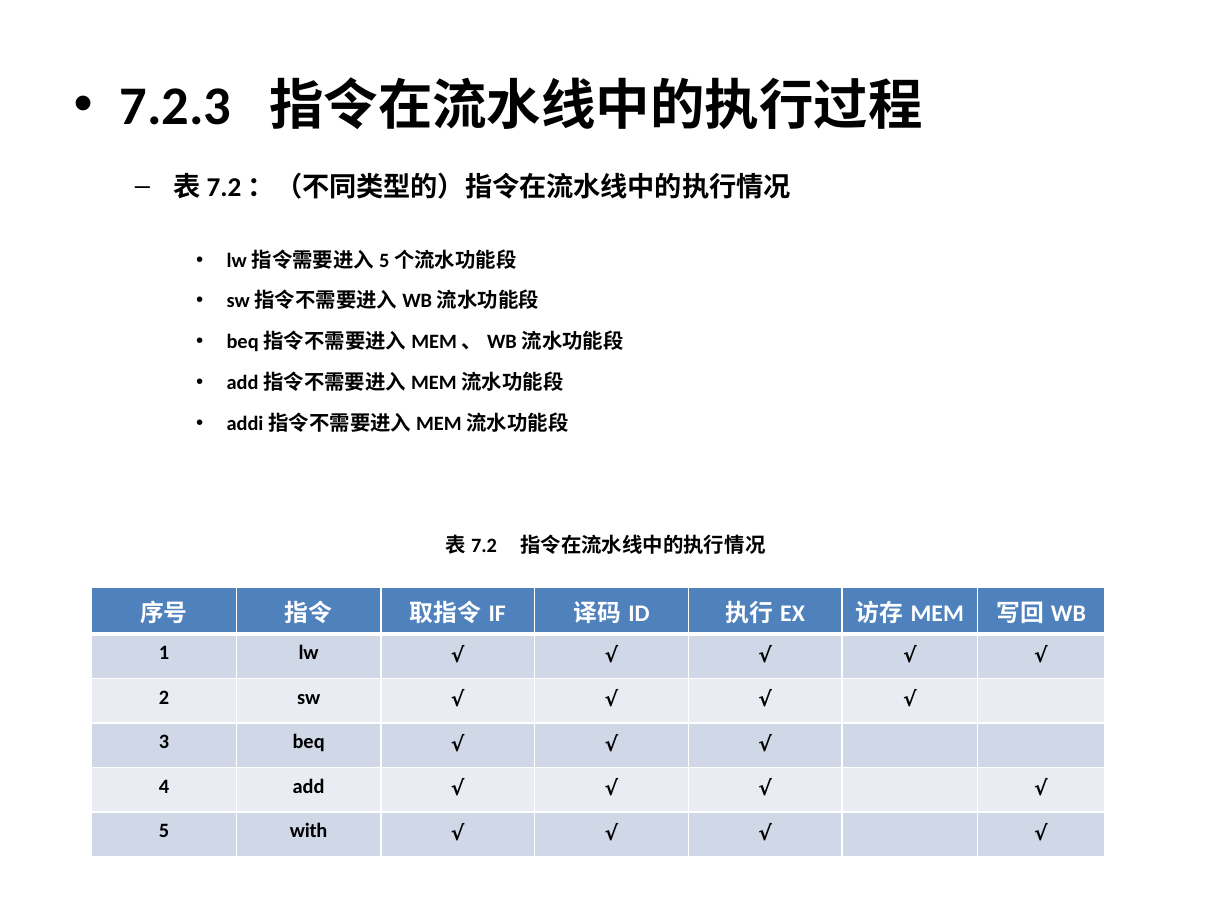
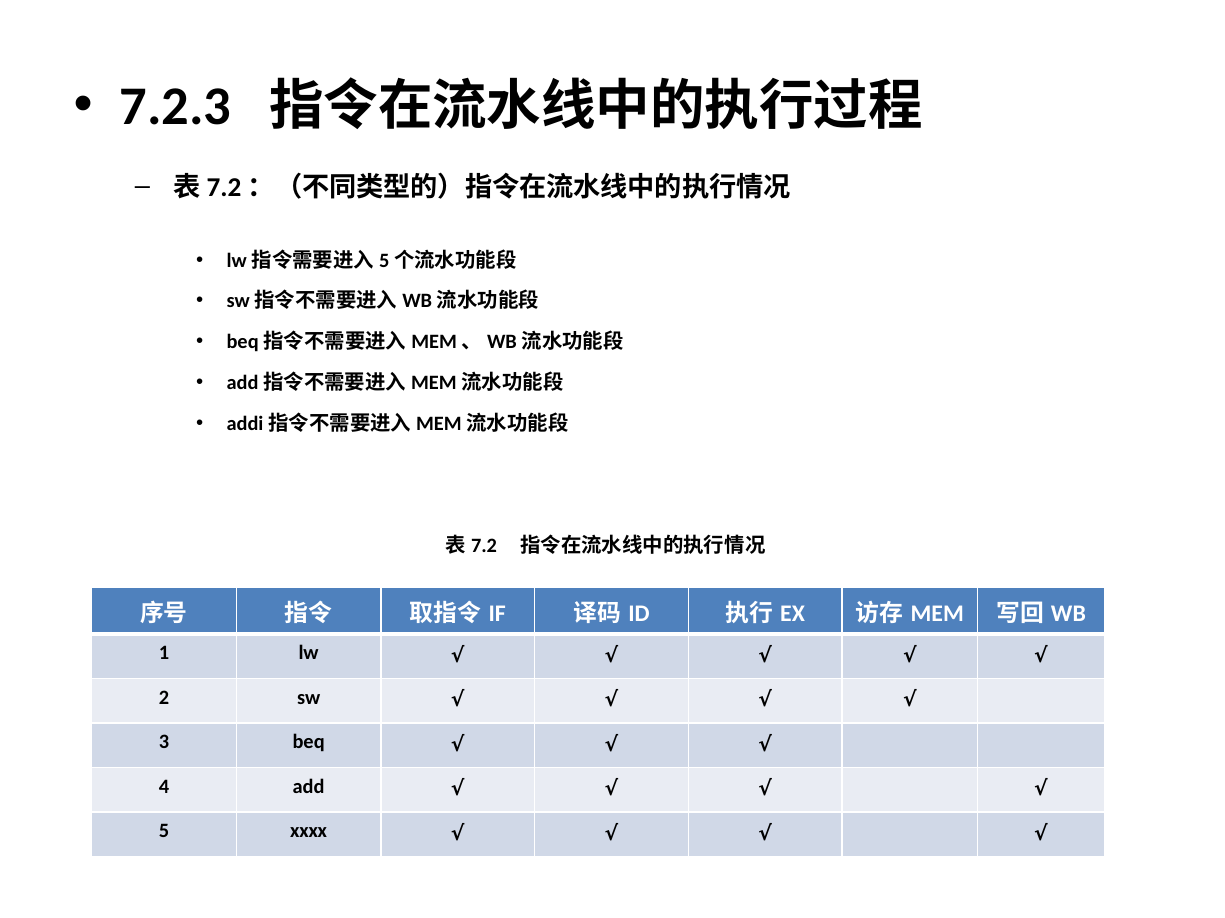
with: with -> xxxx (309, 832)
